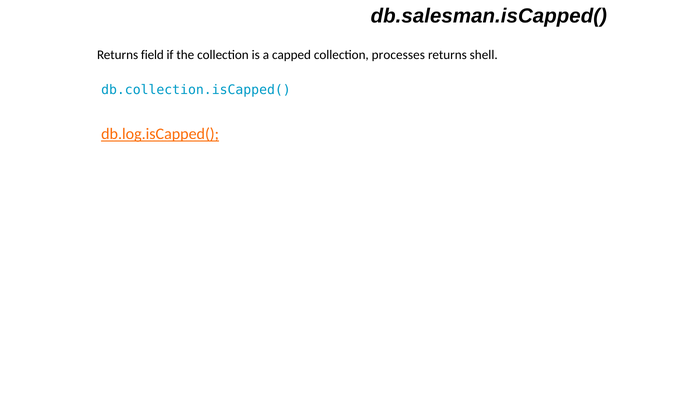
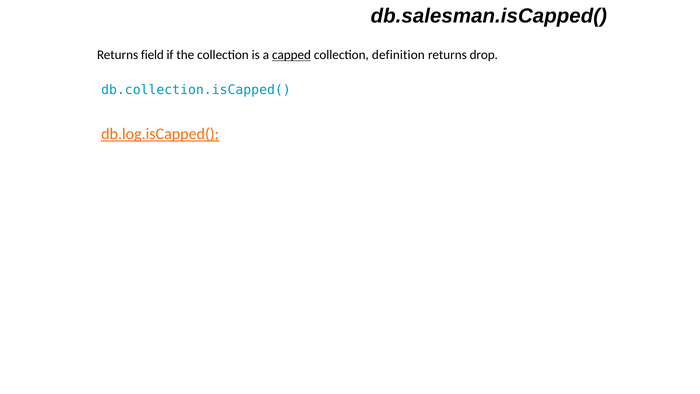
capped underline: none -> present (292, 55)
processes: processes -> definition (398, 55)
shell: shell -> drop (484, 55)
